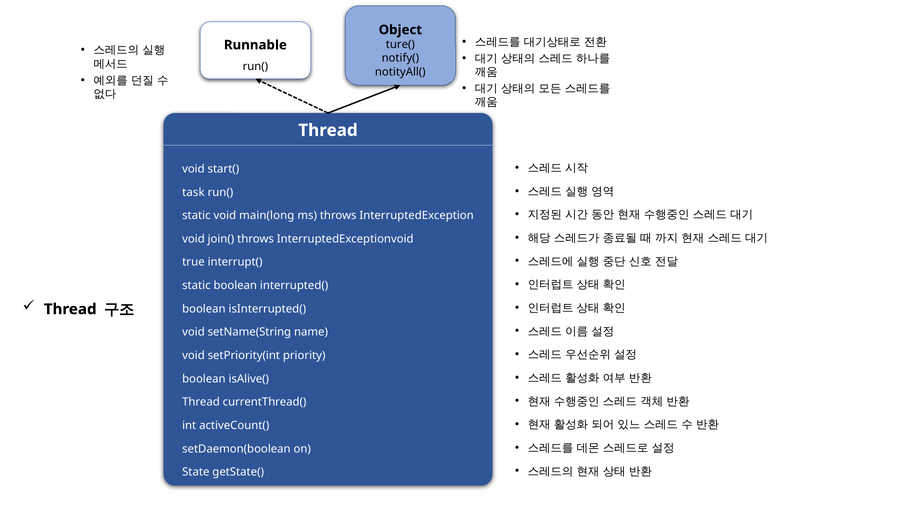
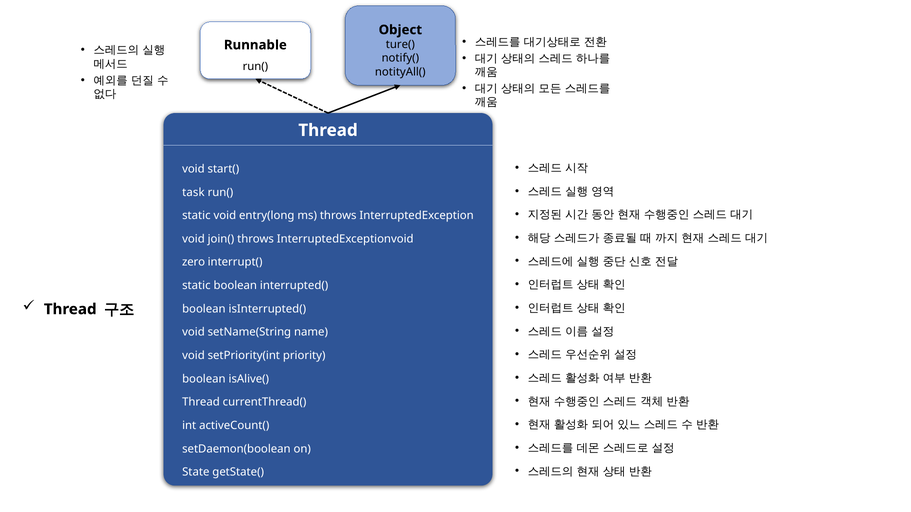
main(long: main(long -> entry(long (267, 216)
true: true -> zero (194, 262)
